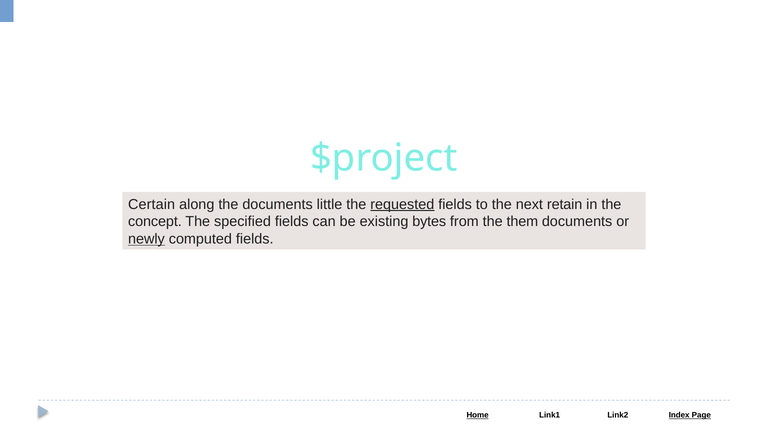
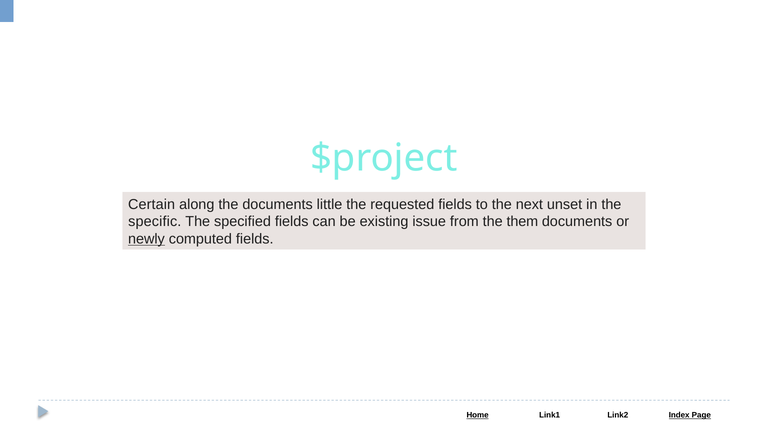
requested underline: present -> none (402, 204)
retain: retain -> unset (565, 204)
concept: concept -> specific (155, 222)
bytes: bytes -> issue (429, 222)
